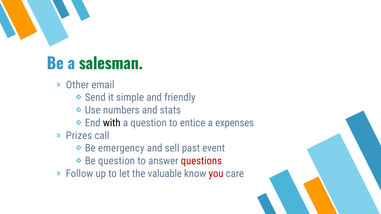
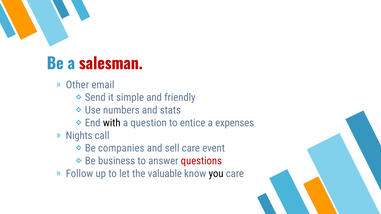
salesman colour: green -> red (111, 64)
Prizes: Prizes -> Nights (79, 136)
emergency: emergency -> companies (121, 148)
sell past: past -> care (191, 148)
Be question: question -> business (117, 161)
you colour: red -> black (216, 174)
